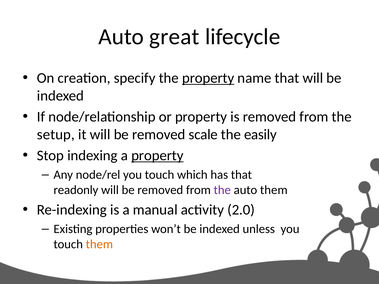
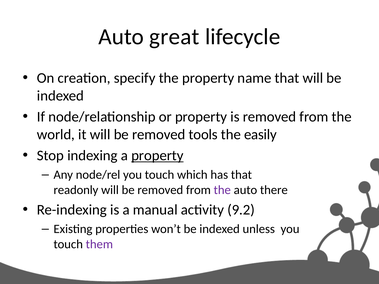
property underline: present -> none (208, 78)
setup: setup -> world (56, 135)
scale: scale -> tools (203, 135)
auto them: them -> there (274, 190)
2.0: 2.0 -> 9.2 (241, 210)
them colour: orange -> purple (99, 244)
